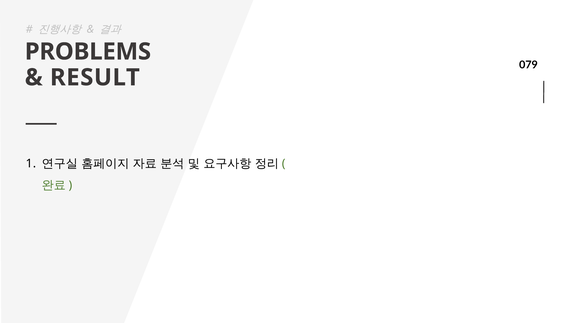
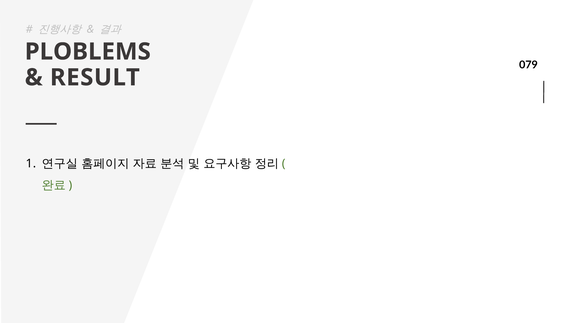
PROBLEMS: PROBLEMS -> PLOBLEMS (88, 52)
